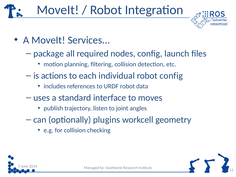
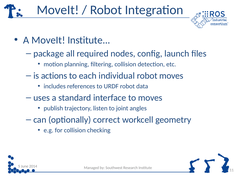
MoveIt Services: Services -> Institute (89, 40)
robot config: config -> moves (171, 76)
plugins: plugins -> correct (107, 120)
